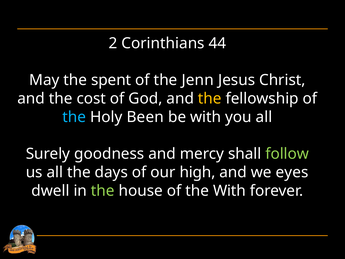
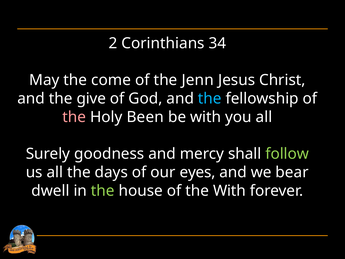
44: 44 -> 34 (217, 43)
spent: spent -> come (111, 80)
cost: cost -> give (91, 98)
the colour: yellow -> light blue (210, 98)
the colour: light blue -> pink (74, 117)
high: high -> eyes (198, 172)
eyes: eyes -> bear (292, 172)
